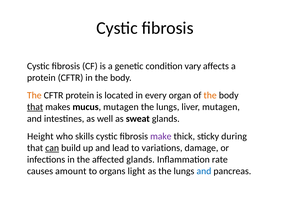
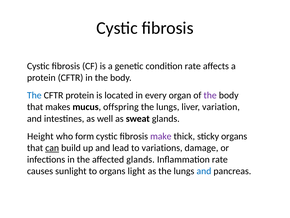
condition vary: vary -> rate (193, 66)
The colour: orange -> blue (34, 95)
the colour: orange -> purple (210, 95)
that underline: present -> none (35, 107)
mucus mutagen: mutagen -> offspring (121, 107)
liver mutagen: mutagen -> variation (221, 107)
skills: skills -> form (85, 136)
sticky during: during -> organs (234, 136)
amount: amount -> sunlight (71, 171)
